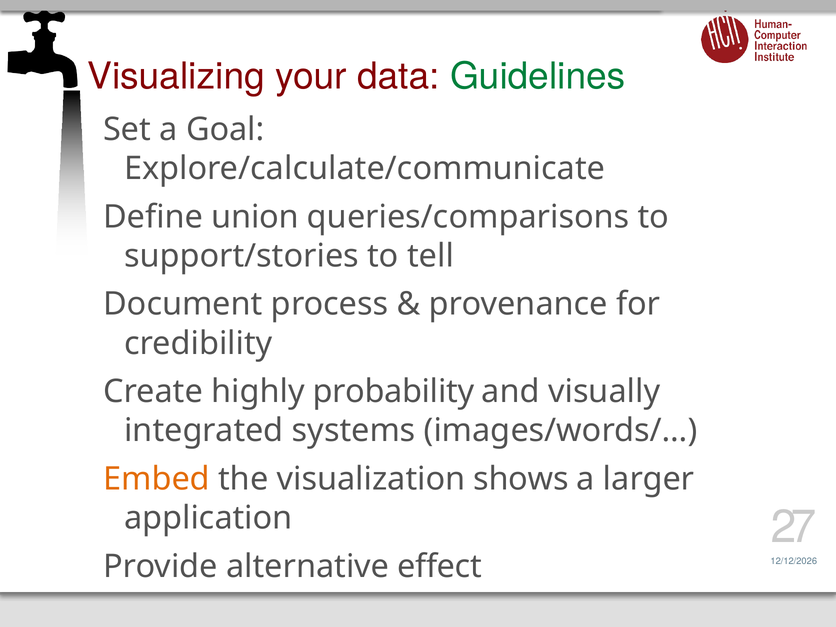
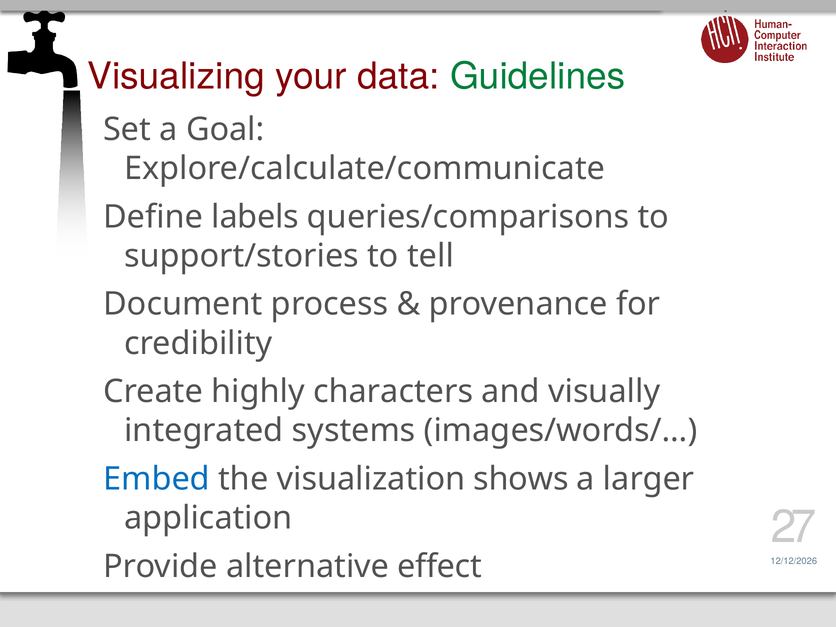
union: union -> labels (255, 217)
probability: probability -> characters (393, 392)
Embed colour: orange -> blue (157, 479)
